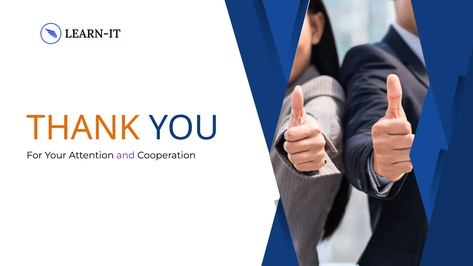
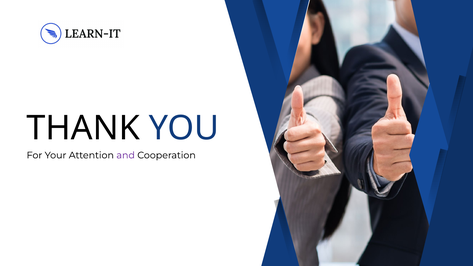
THANK colour: orange -> black (83, 128)
